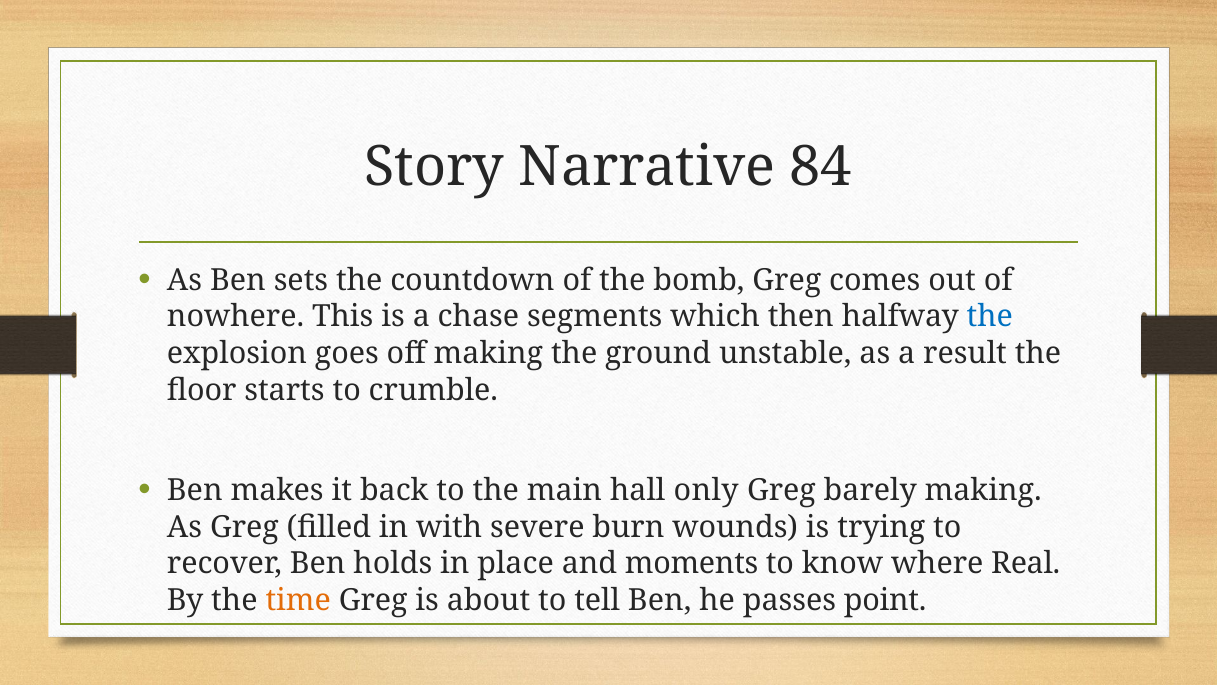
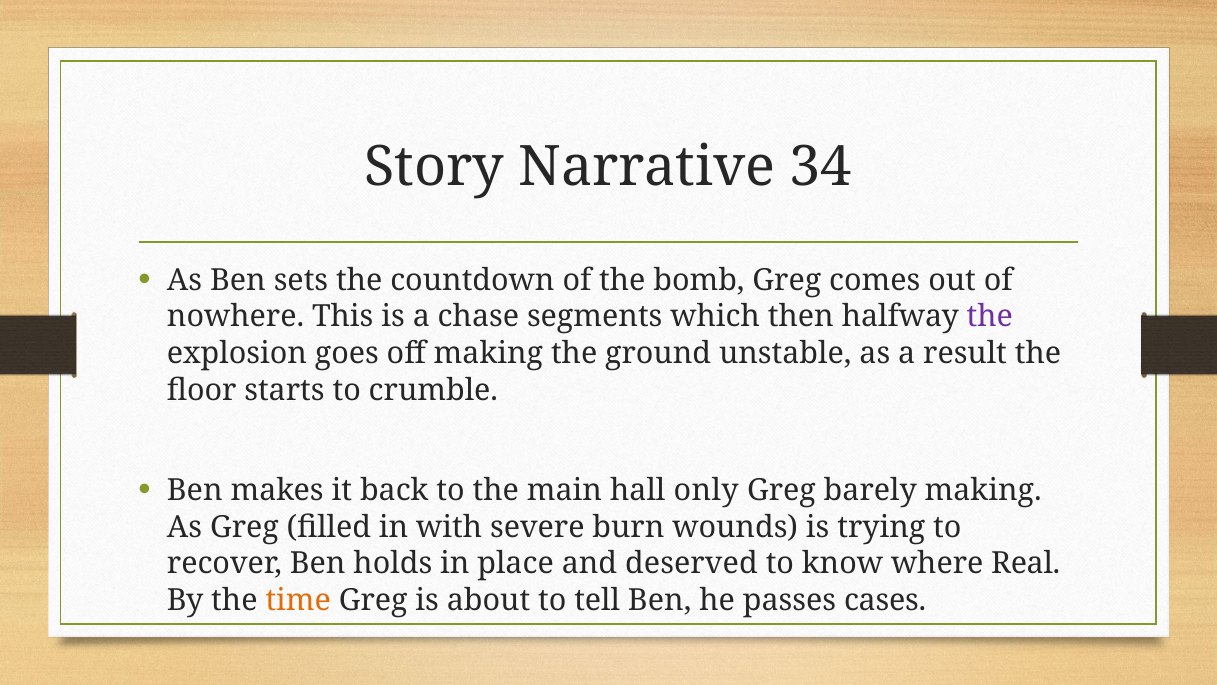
84: 84 -> 34 (821, 167)
the colour: blue -> purple (990, 317)
moments: moments -> deserved (691, 563)
point: point -> cases (885, 600)
